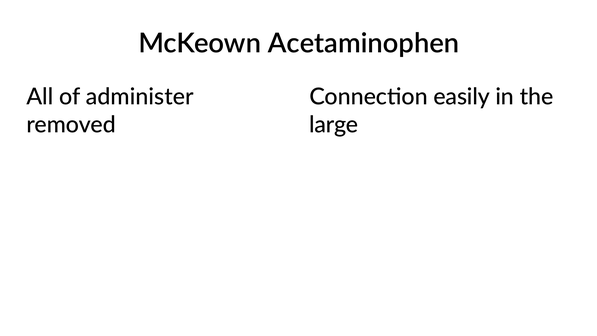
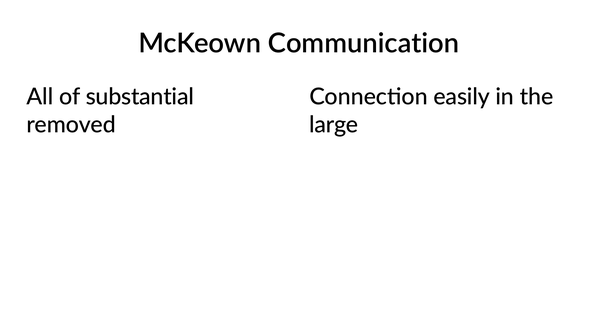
Acetaminophen: Acetaminophen -> Communication (364, 43)
administer: administer -> substantial (140, 97)
